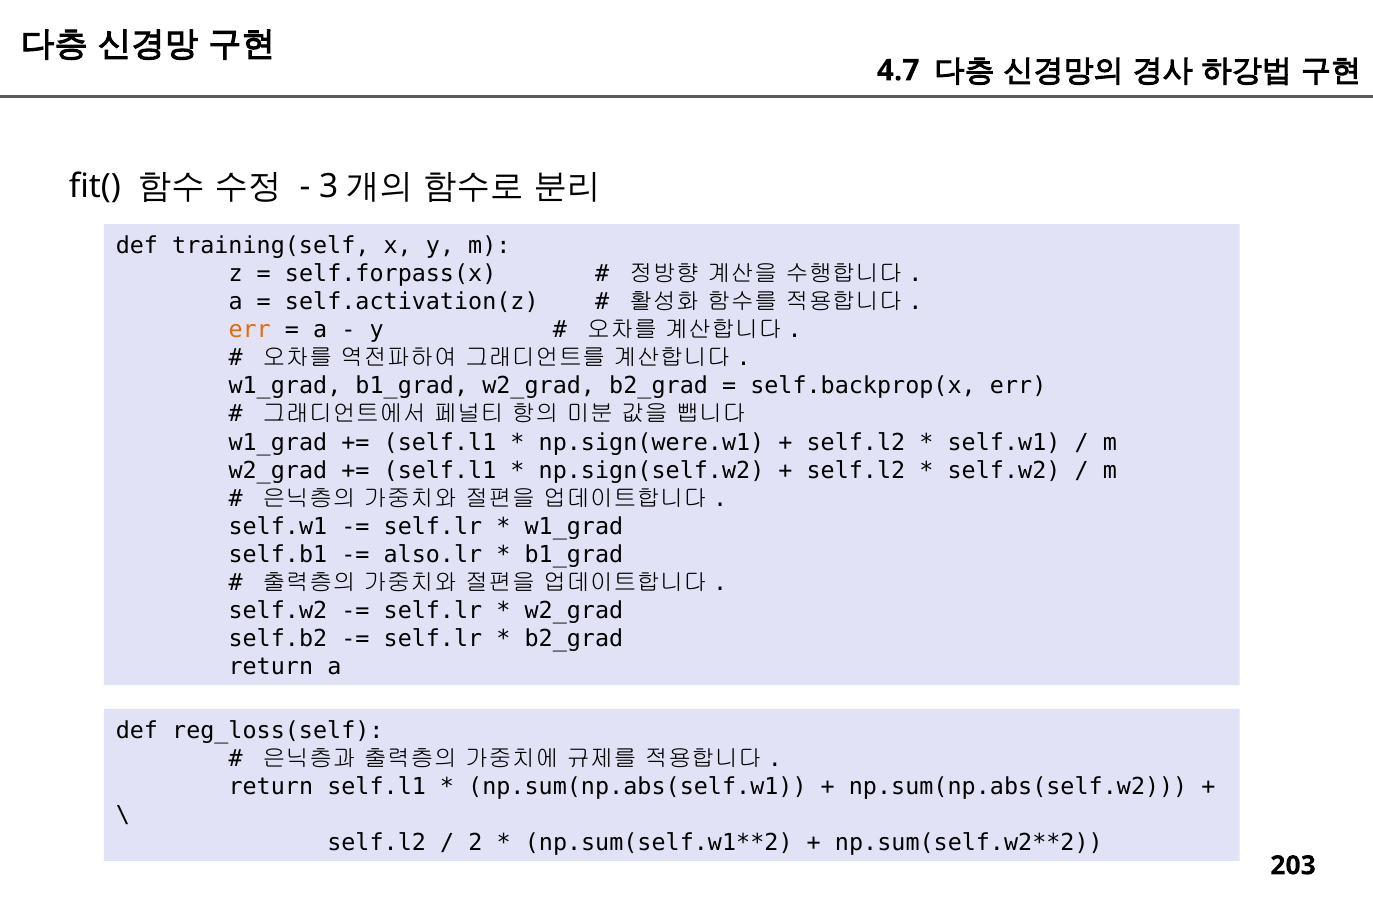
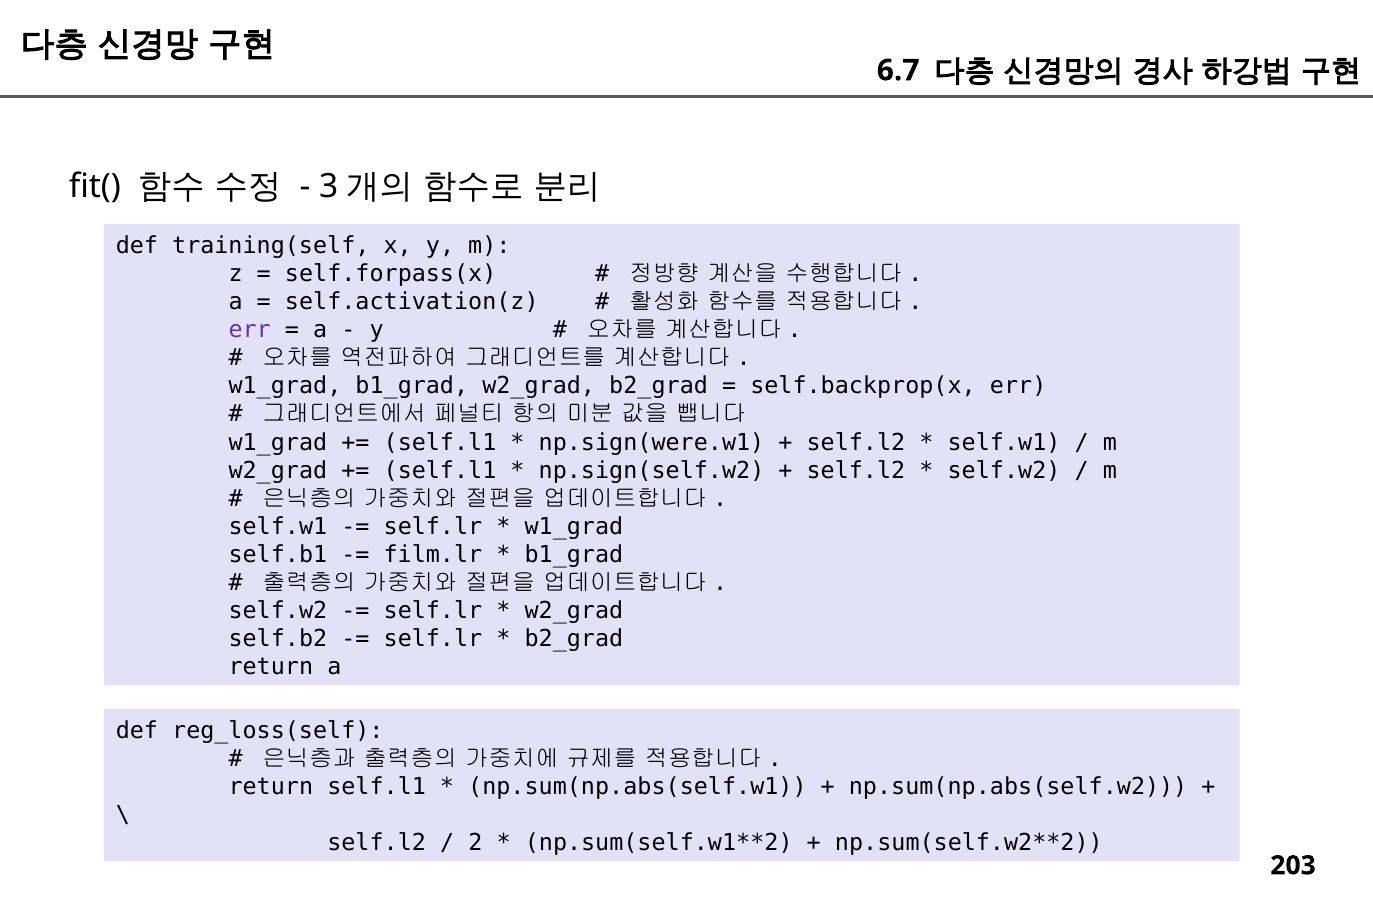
4.7: 4.7 -> 6.7 (898, 70)
err colour: orange -> purple (250, 330)
also.lr: also.lr -> film.lr (433, 554)
